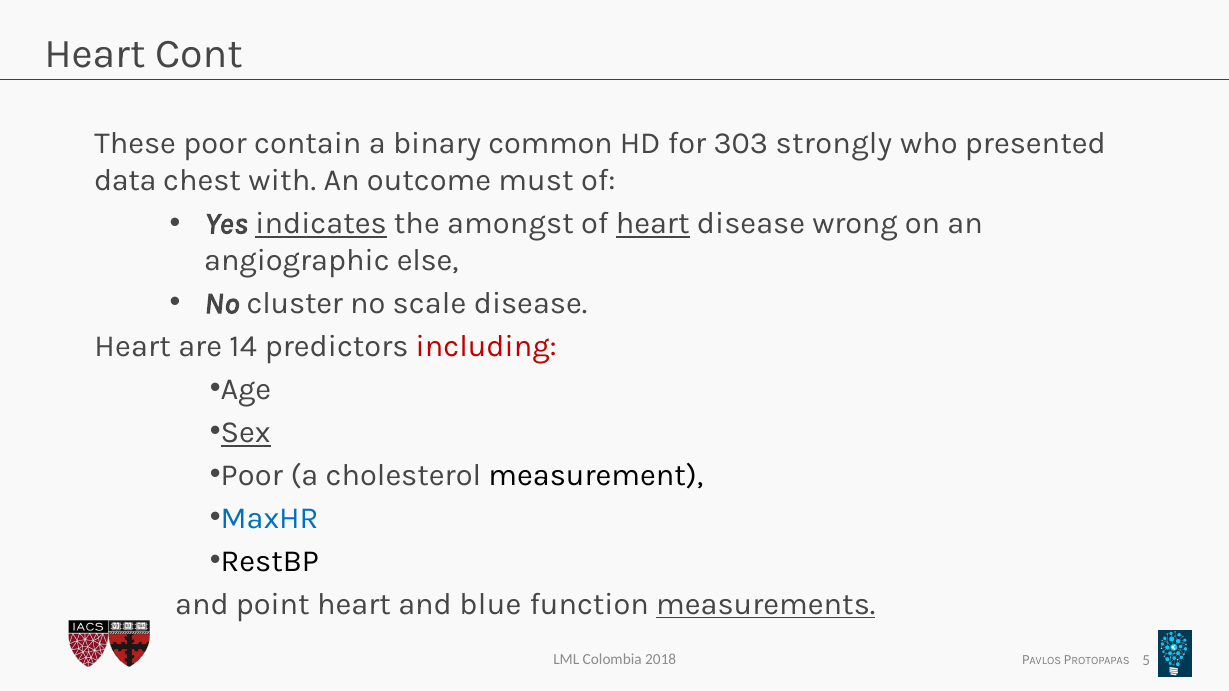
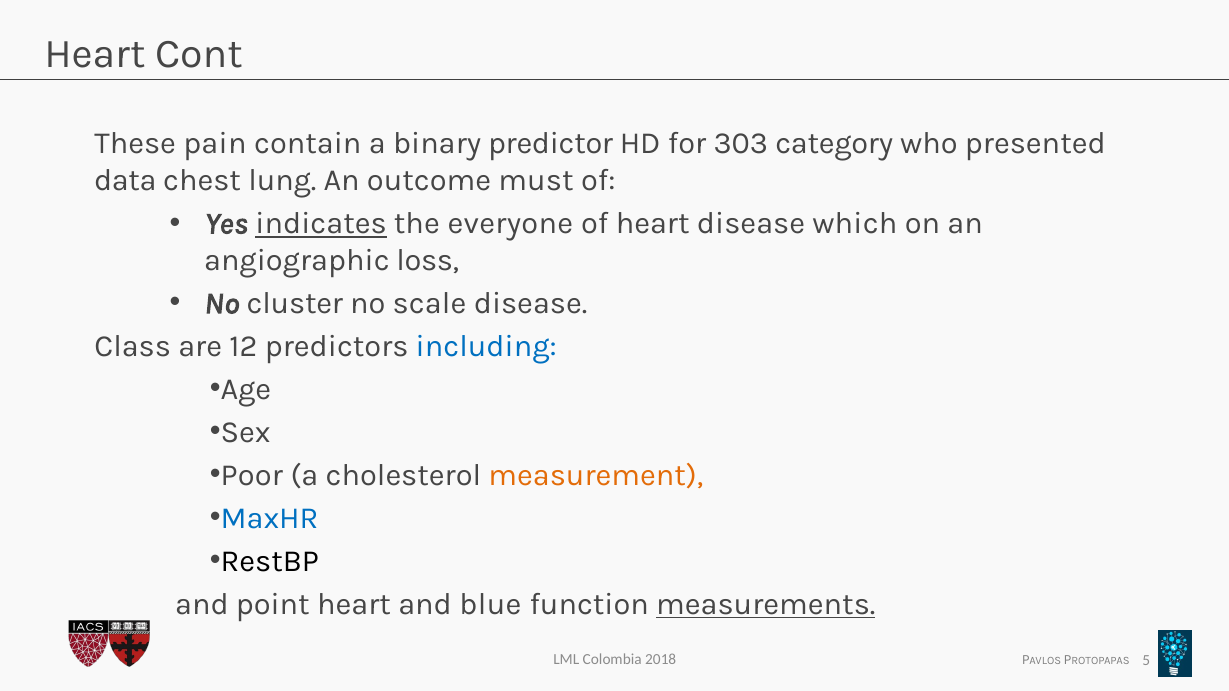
These poor: poor -> pain (215, 144)
common: common -> predictor (551, 144)
strongly: strongly -> category (834, 144)
with: with -> lung (282, 181)
amongst: amongst -> everyone (510, 224)
heart underline: present -> none (653, 224)
wrong: wrong -> which (855, 224)
else: else -> loss (428, 261)
Heart: Heart -> Class (133, 347)
14: 14 -> 12 (243, 347)
including colour: red -> blue (486, 347)
Sex underline: present -> none (246, 433)
measurement colour: black -> orange (596, 476)
